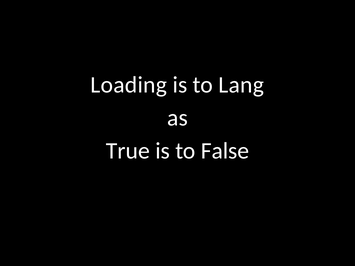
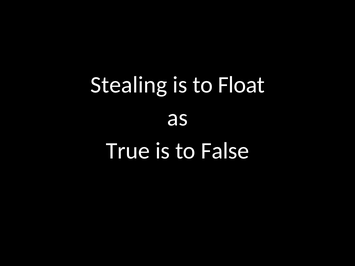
Loading: Loading -> Stealing (129, 85)
Lang: Lang -> Float (241, 85)
